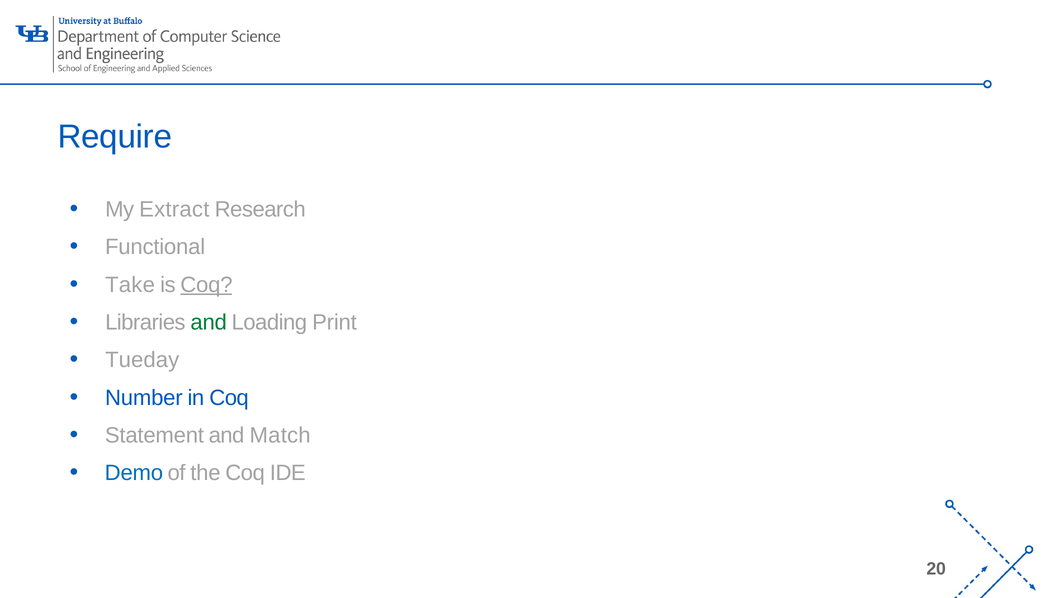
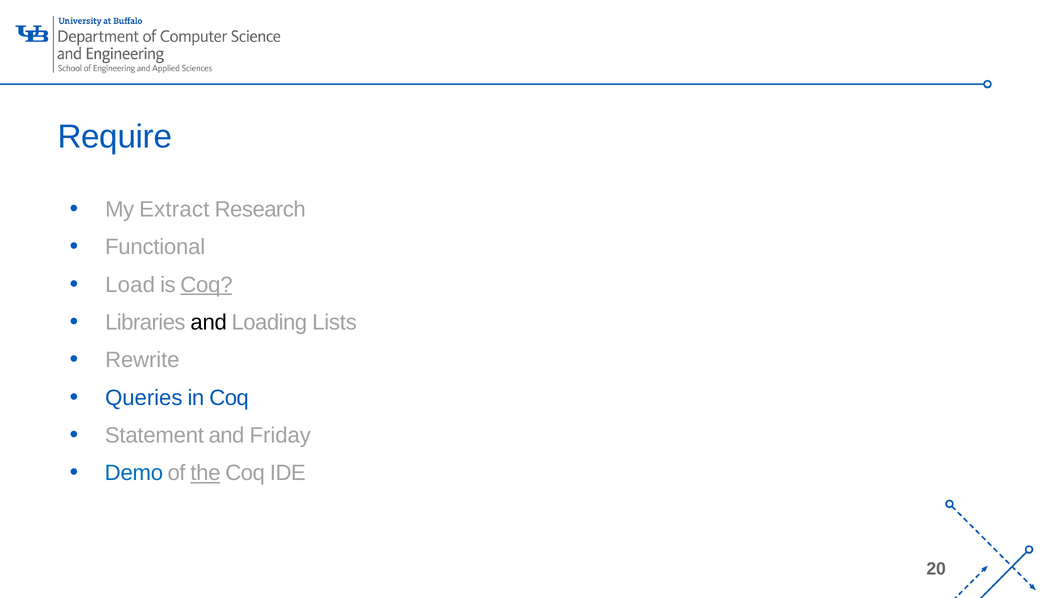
Take: Take -> Load (130, 284)
and colour: green -> black (209, 322)
Print: Print -> Lists (335, 322)
Tueday: Tueday -> Rewrite (142, 360)
Number: Number -> Queries (144, 397)
Match: Match -> Friday (280, 435)
the underline: none -> present (205, 473)
